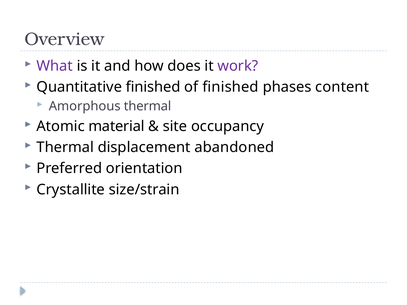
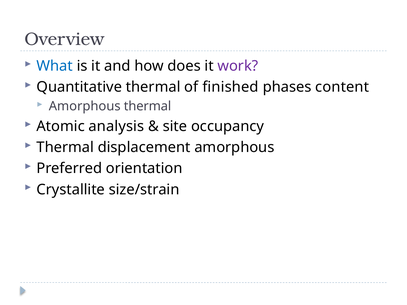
What colour: purple -> blue (55, 66)
Quantitative finished: finished -> thermal (153, 87)
material: material -> analysis (116, 127)
displacement abandoned: abandoned -> amorphous (234, 148)
